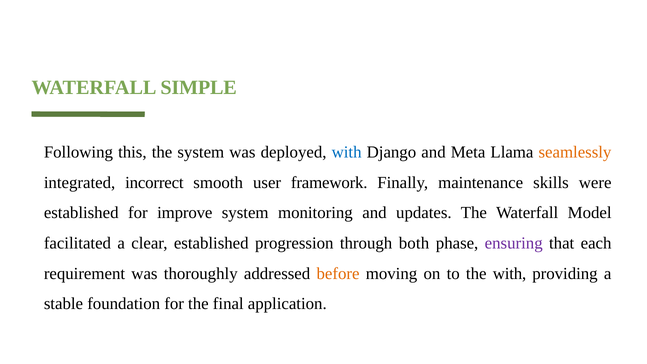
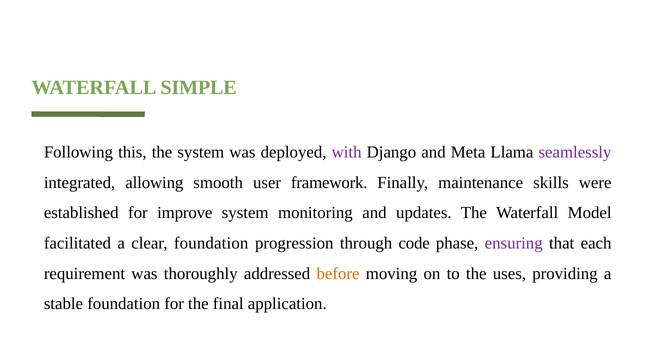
with colour: blue -> purple (347, 152)
seamlessly colour: orange -> purple (575, 152)
incorrect: incorrect -> allowing (154, 183)
clear established: established -> foundation (211, 243)
both: both -> code (414, 243)
the with: with -> uses (509, 274)
